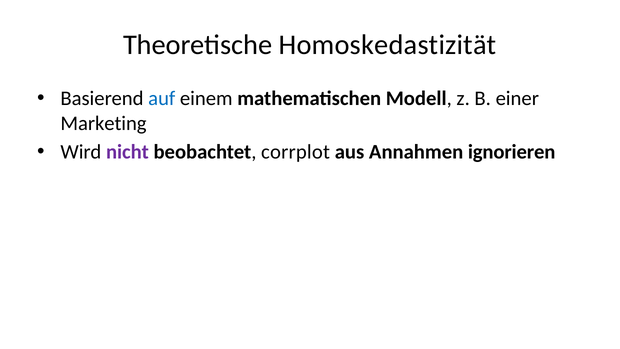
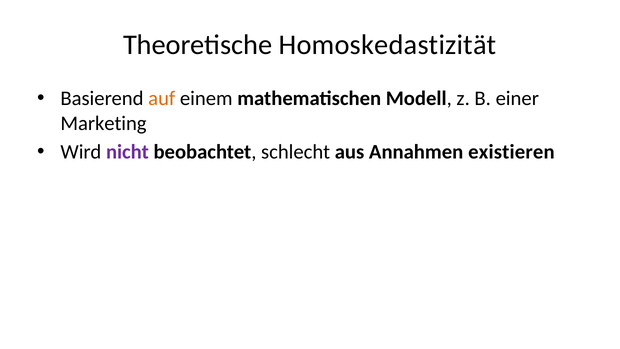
auf colour: blue -> orange (162, 98)
corrplot: corrplot -> schlecht (296, 152)
ignorieren: ignorieren -> existieren (511, 152)
